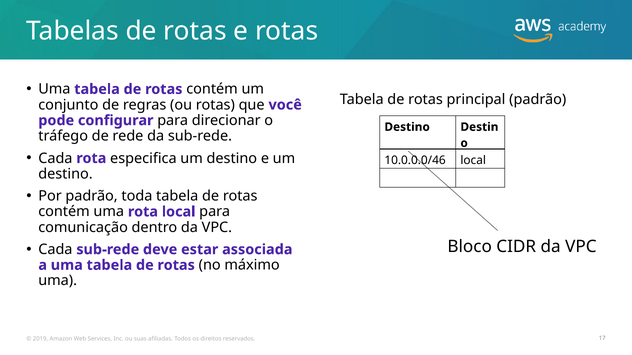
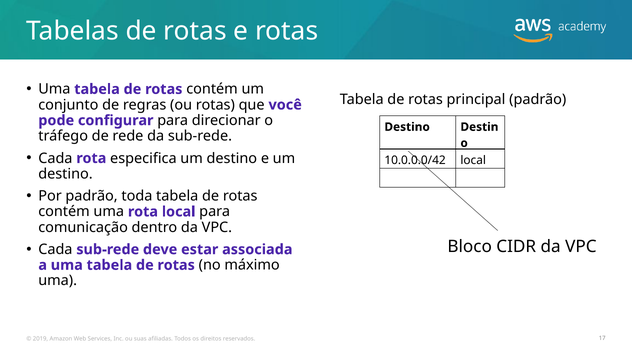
10.0.0.0/46: 10.0.0.0/46 -> 10.0.0.0/42 (415, 160)
